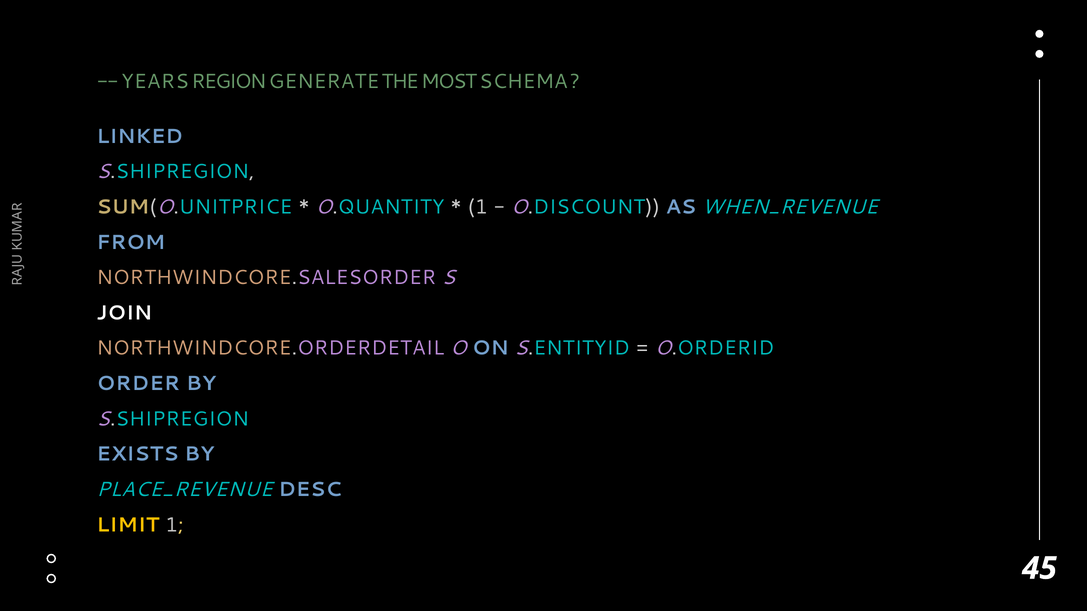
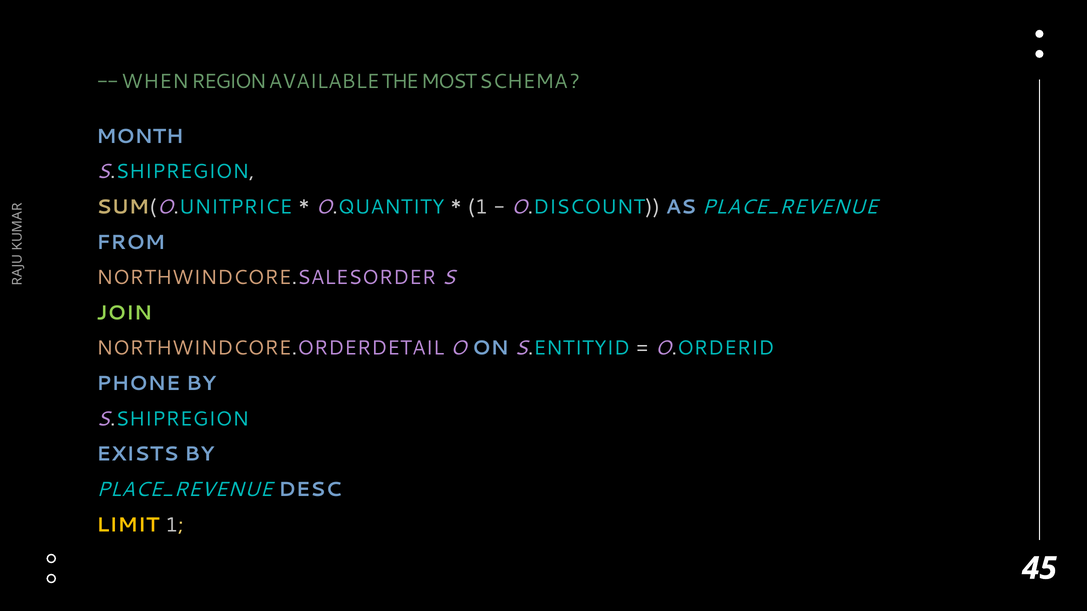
YEARS: YEARS -> WHEN (155, 82)
GENERATE: GENERATE -> AVAILABLE (324, 82)
LINKED: LINKED -> MONTH (140, 136)
AS WHEN_REVENUE: WHEN_REVENUE -> PLACE_REVENUE (790, 207)
JOIN colour: white -> light green (124, 313)
ORDER: ORDER -> PHONE (138, 384)
